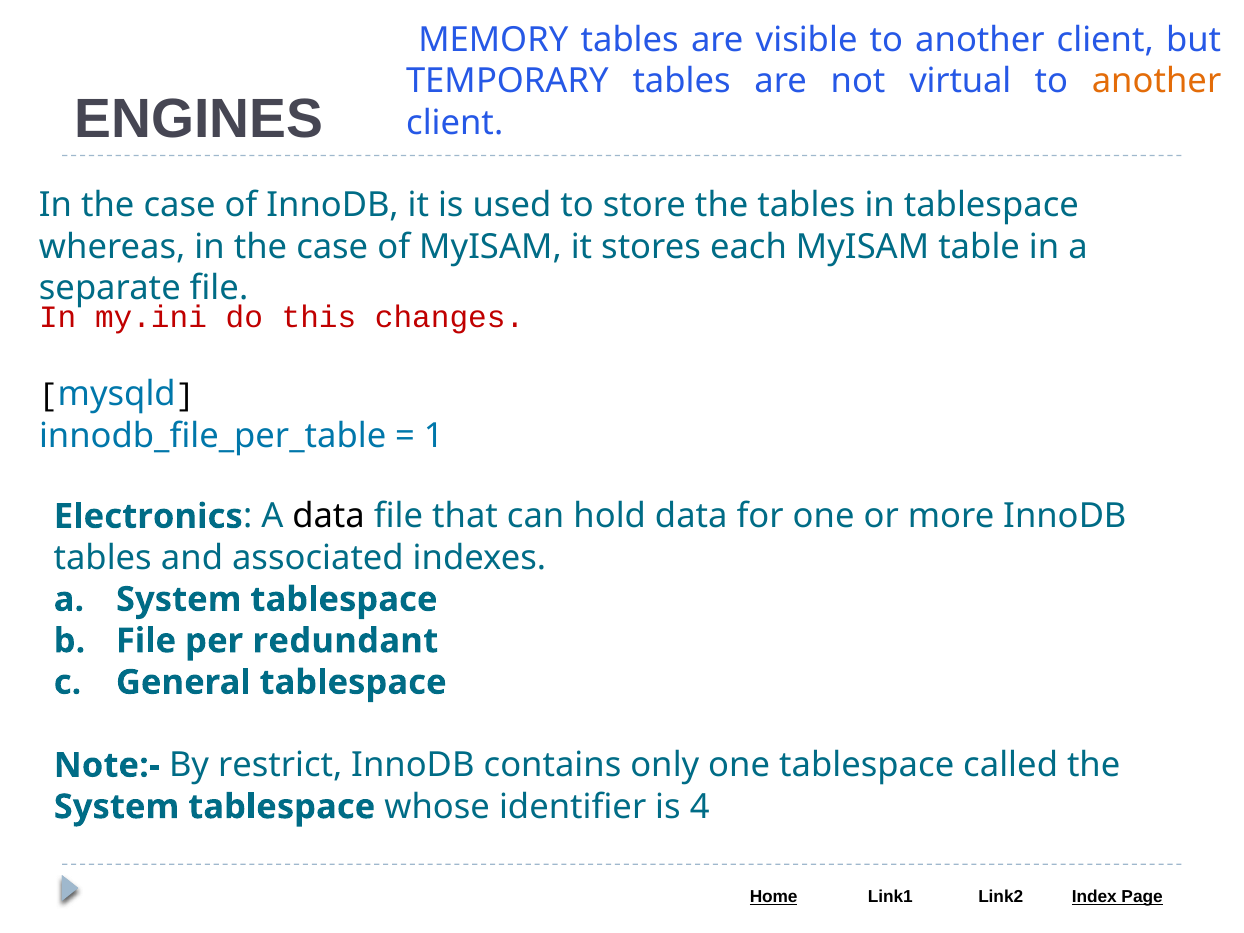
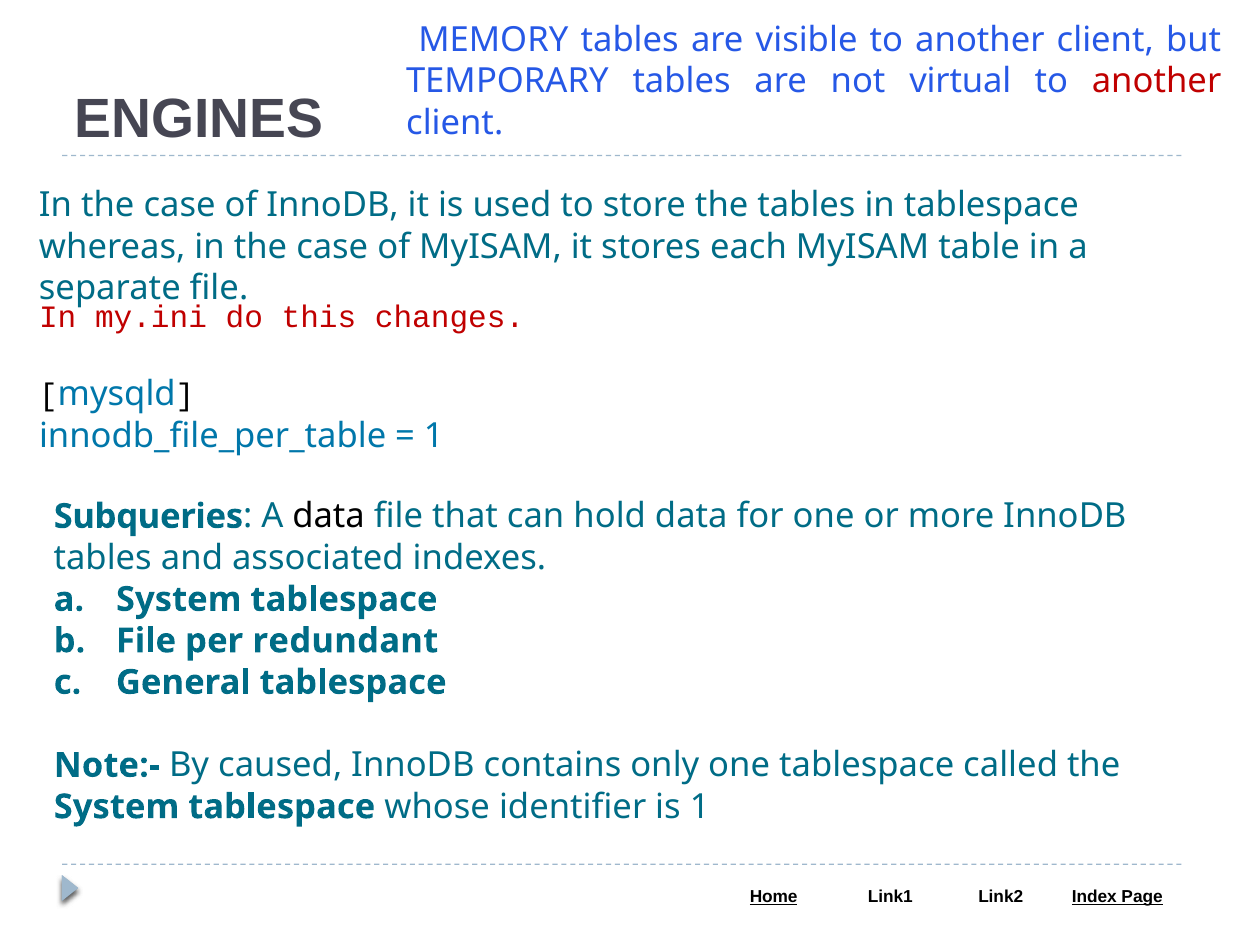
another colour: orange -> red (1157, 81)
Electronics: Electronics -> Subqueries (148, 516)
restrict: restrict -> caused (280, 765)
is 4: 4 -> 1 (700, 807)
